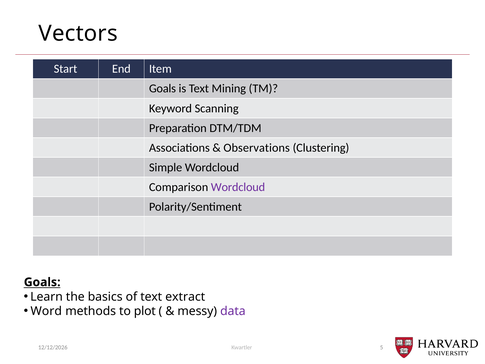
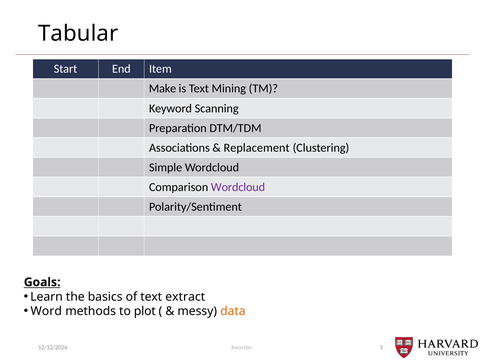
Vectors: Vectors -> Tabular (78, 34)
Goals: Goals -> Make (163, 89)
Observations: Observations -> Replacement (257, 148)
data colour: purple -> orange (233, 311)
